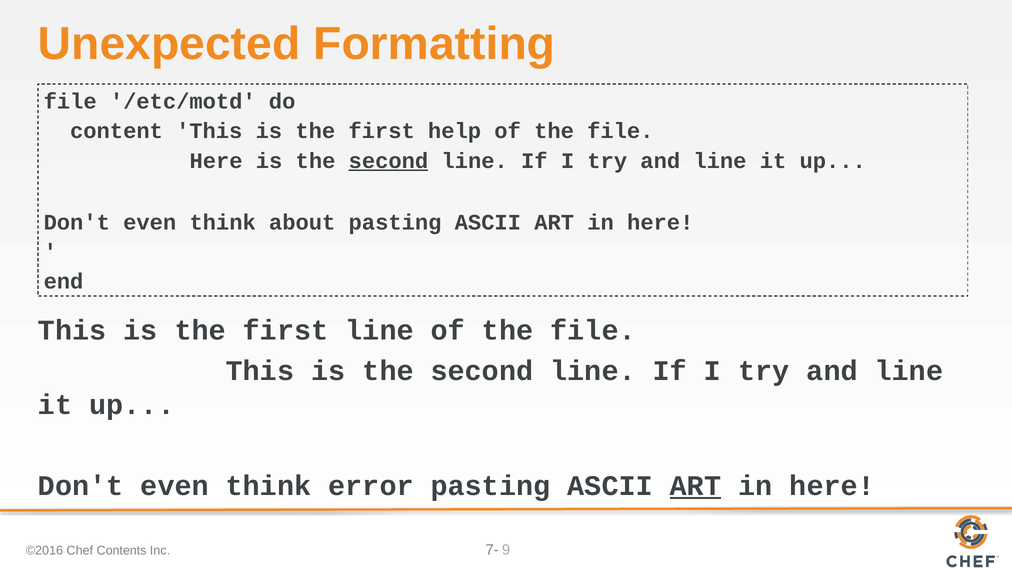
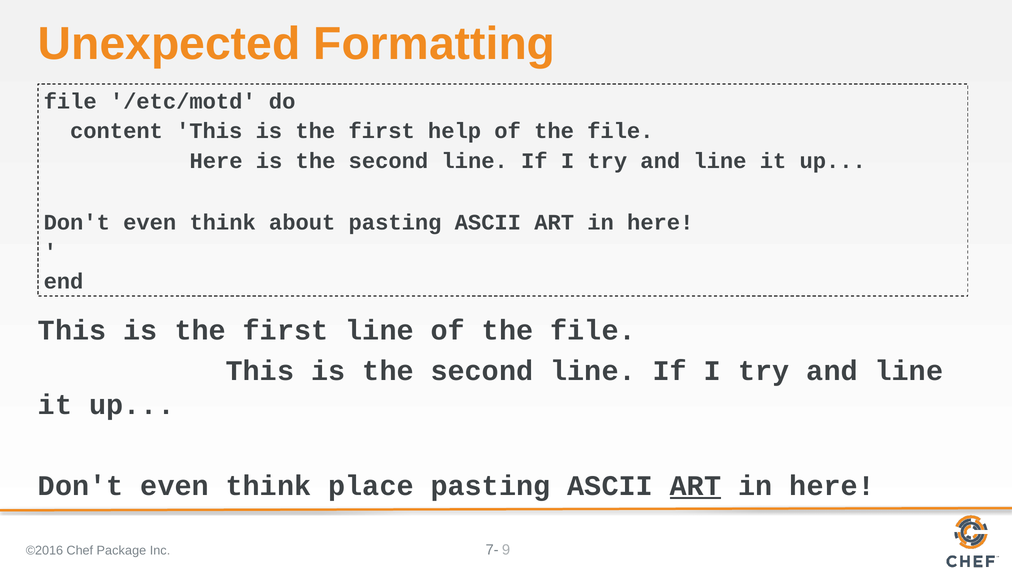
second underline: present -> none (388, 161)
error: error -> place (371, 486)
Contents: Contents -> Package (121, 551)
